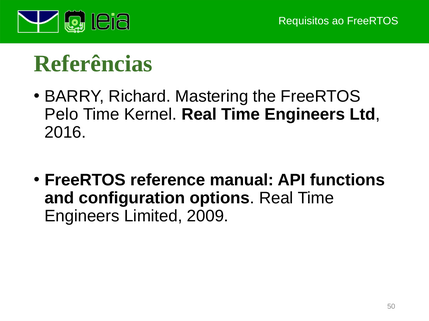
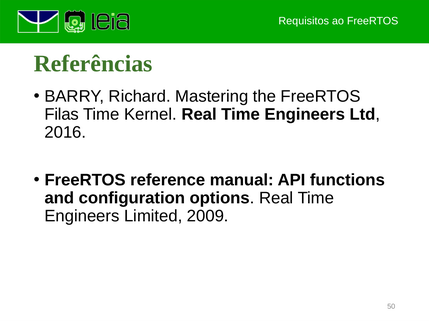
Pelo: Pelo -> Filas (62, 115)
